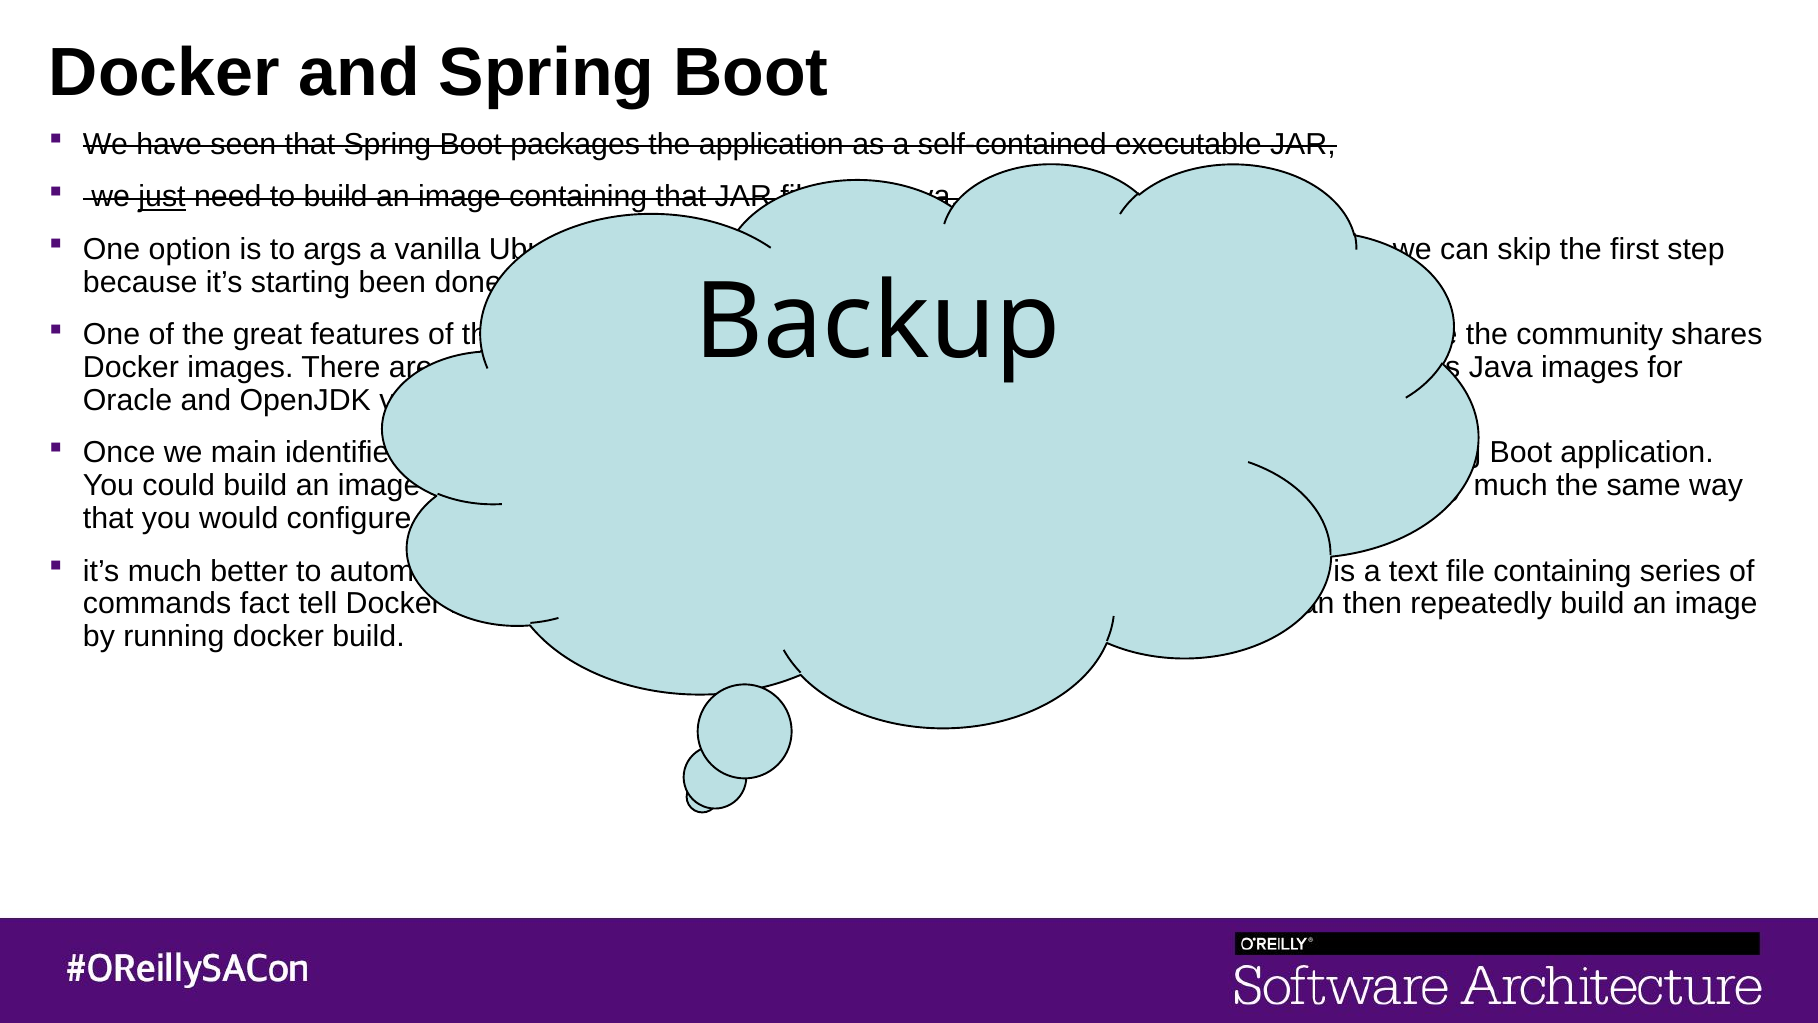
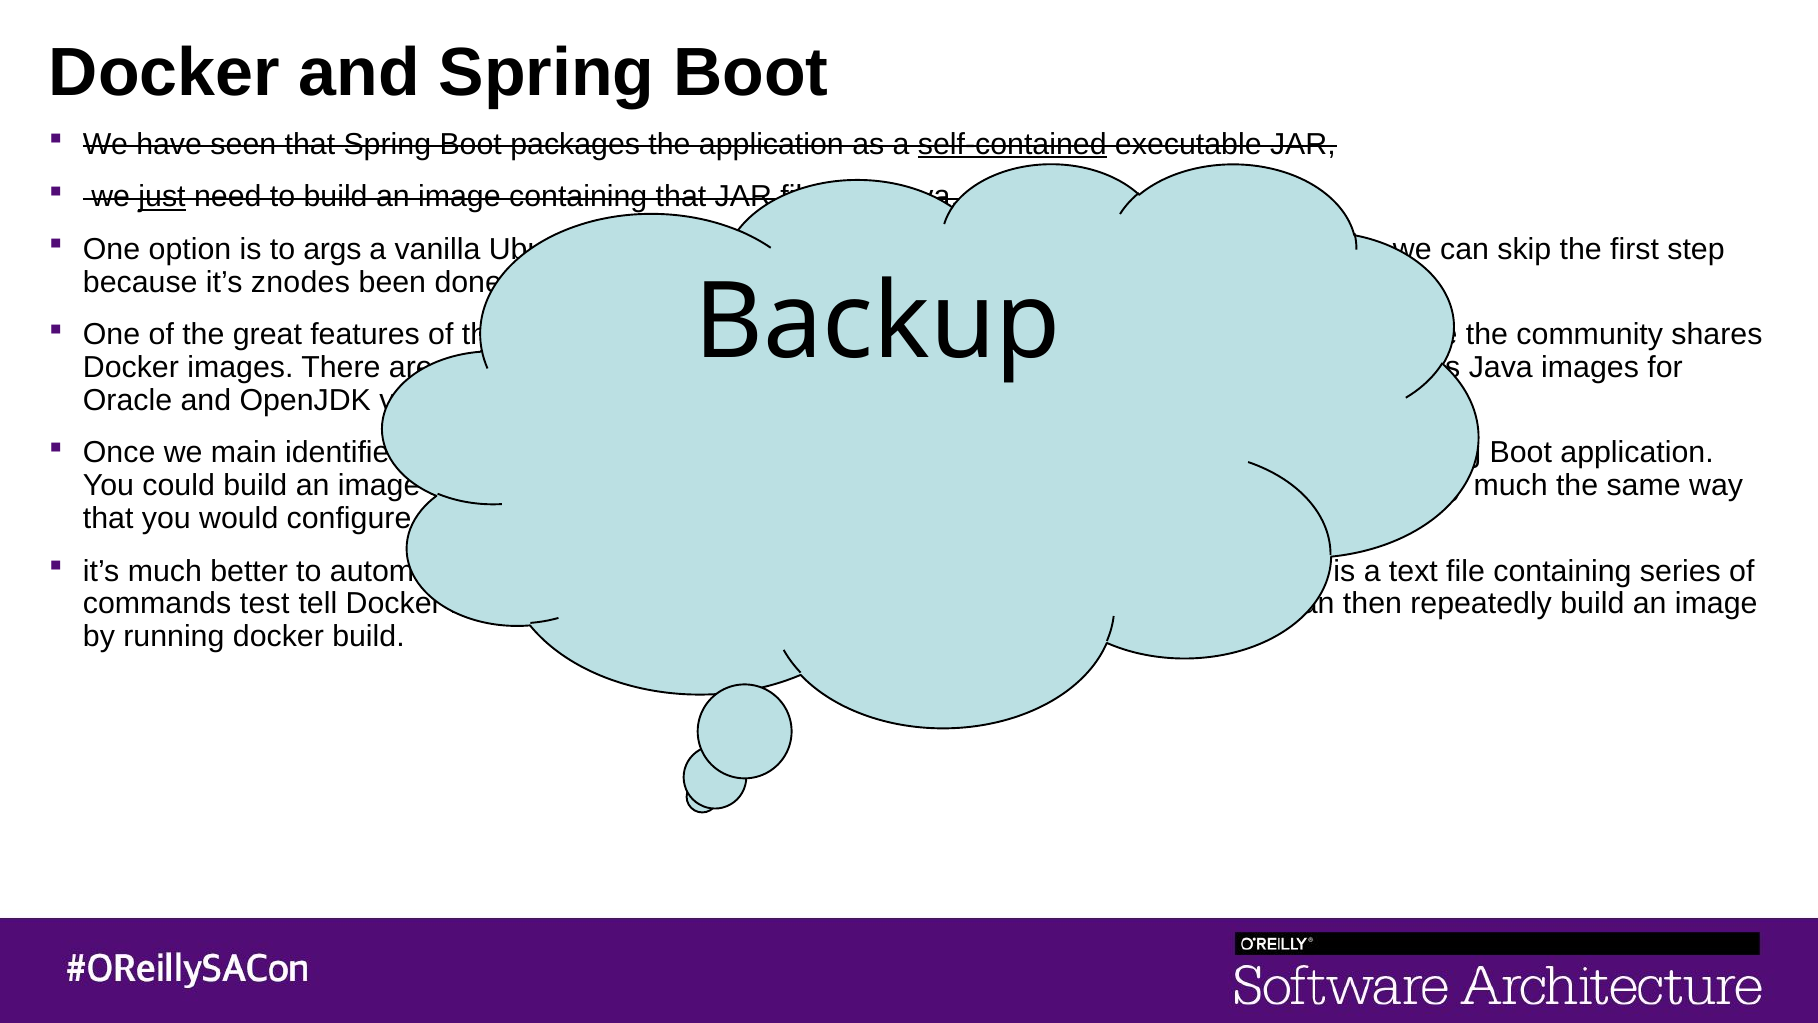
self-contained underline: none -> present (1012, 144)
starting: starting -> znodes (300, 282)
fact: fact -> test (265, 604)
